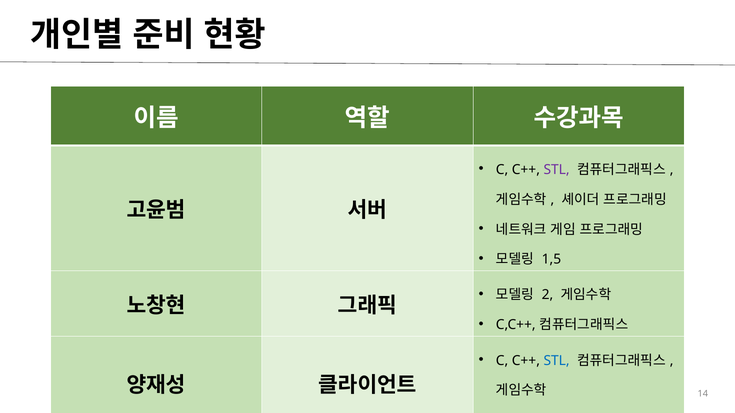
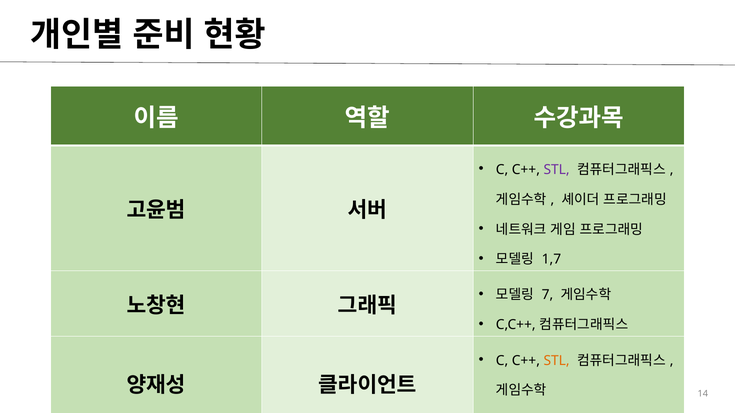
1,5: 1,5 -> 1,7 (551, 260)
2: 2 -> 7 (547, 295)
STL colour: blue -> orange (557, 361)
